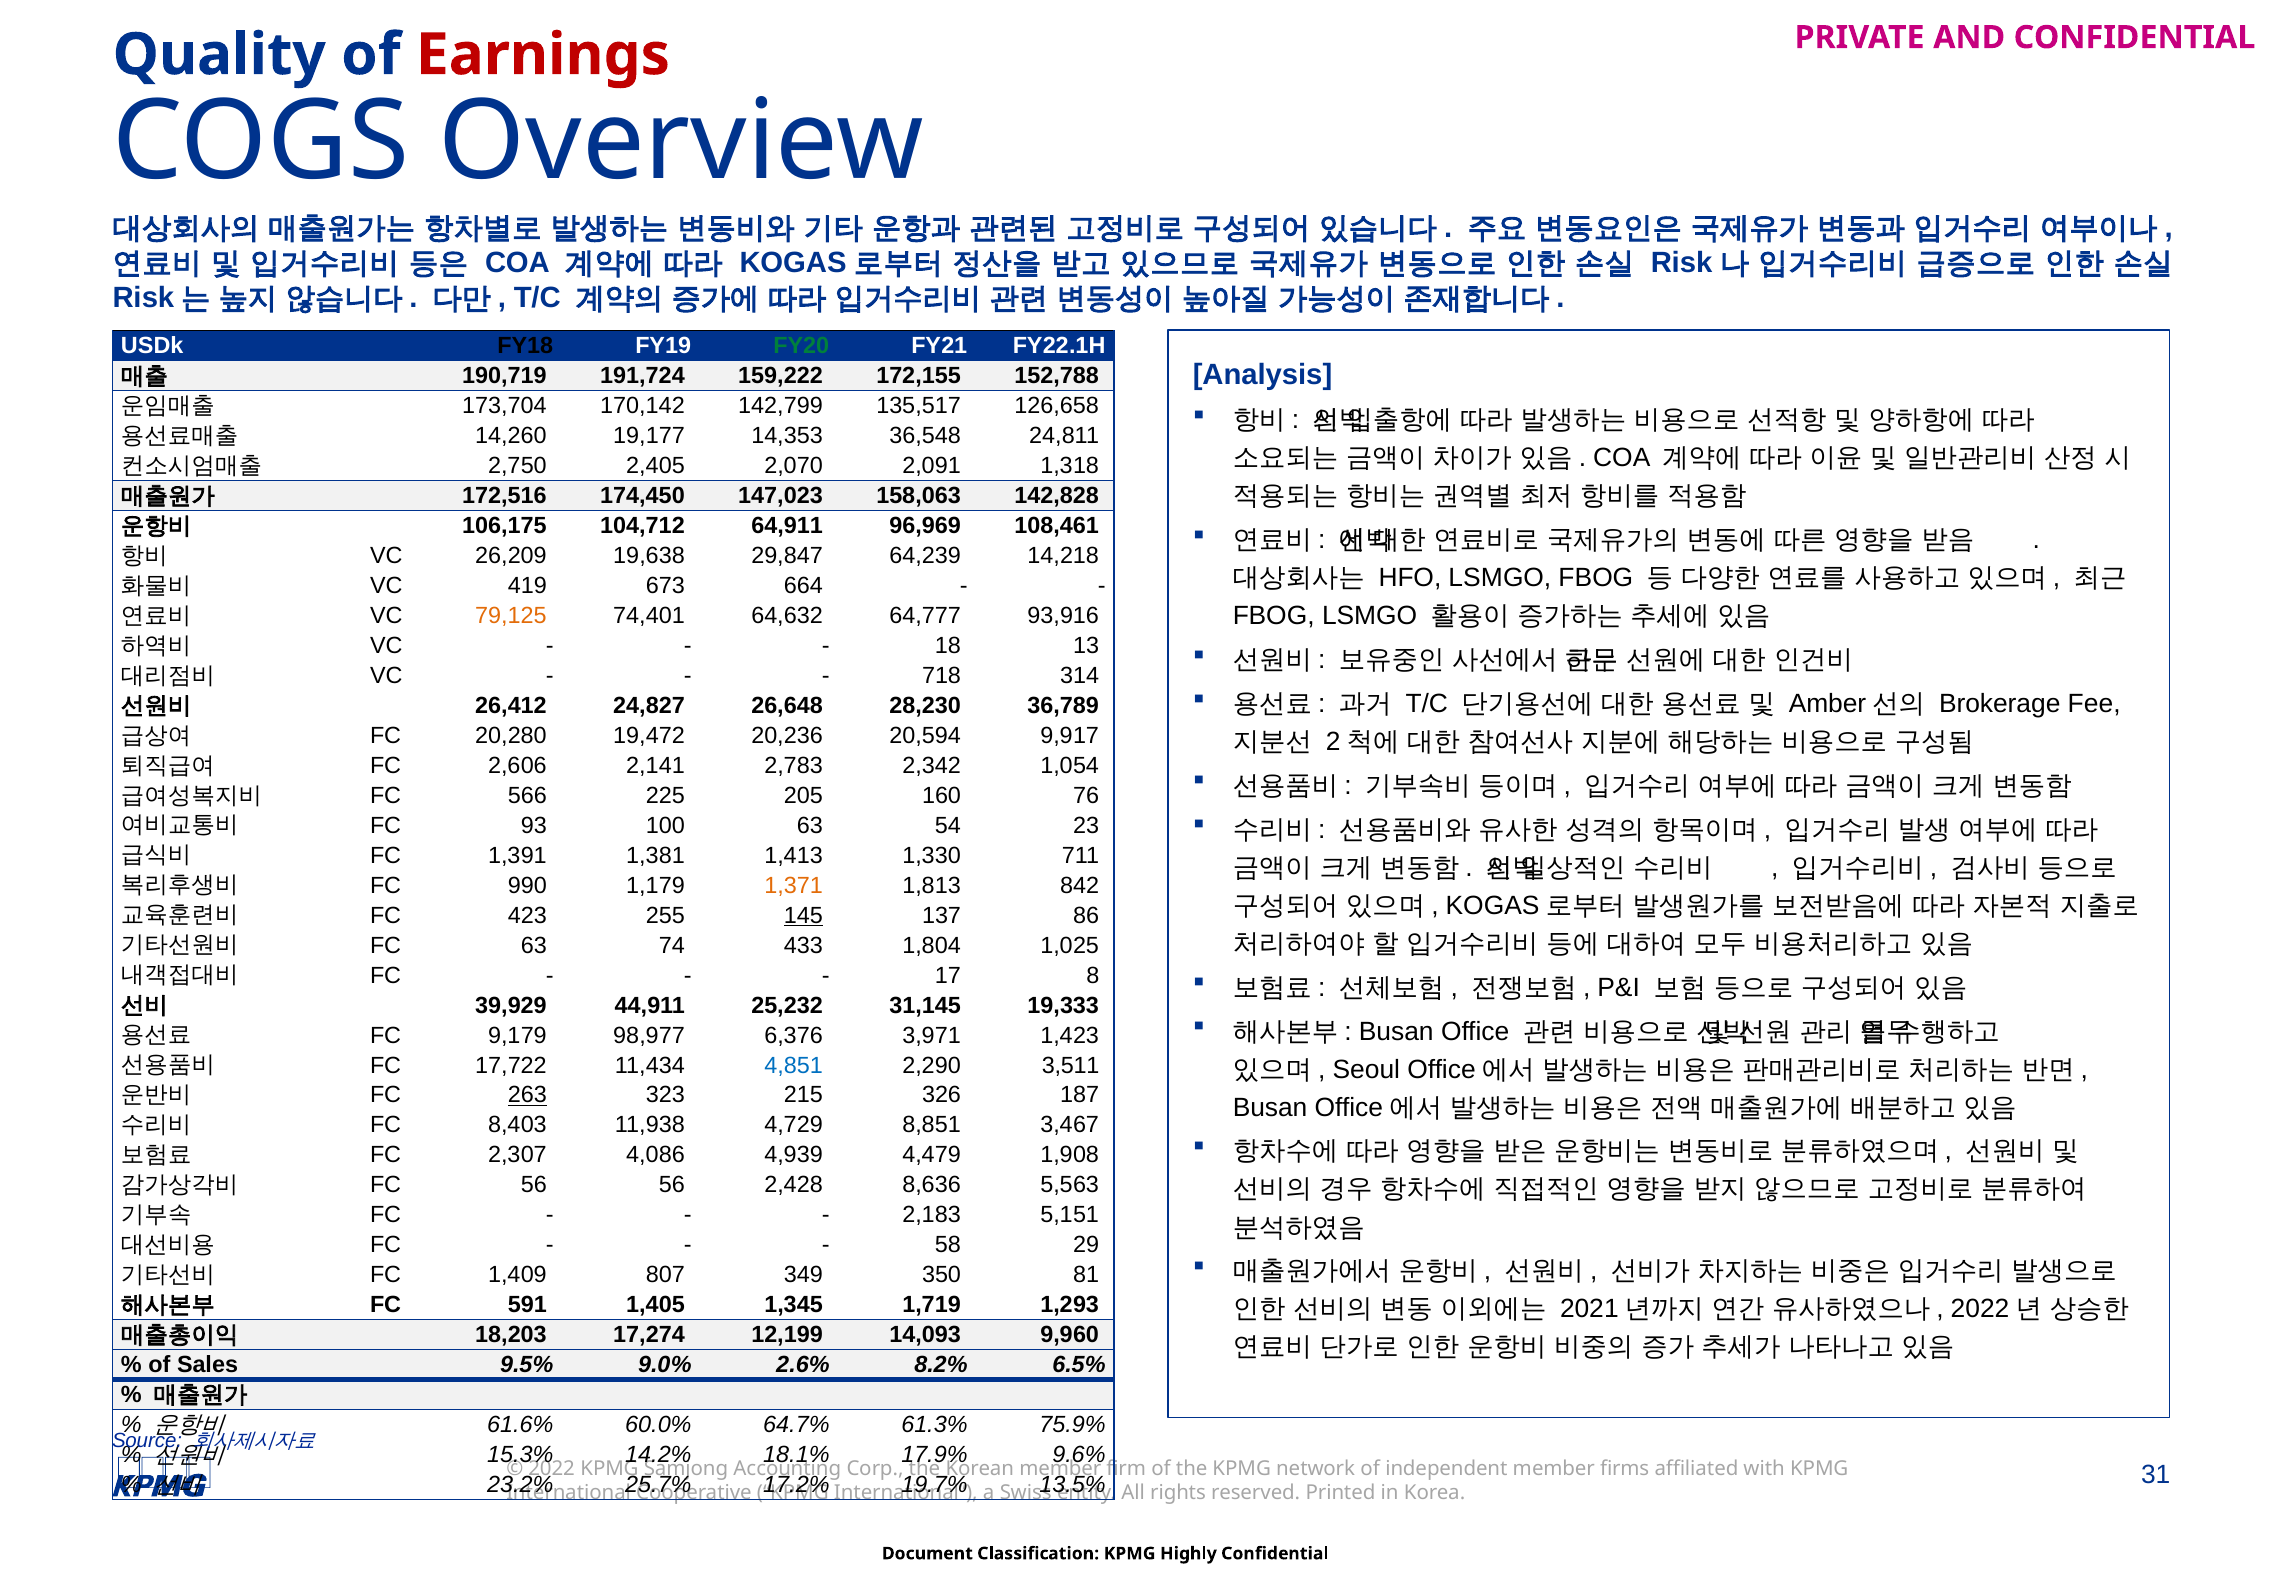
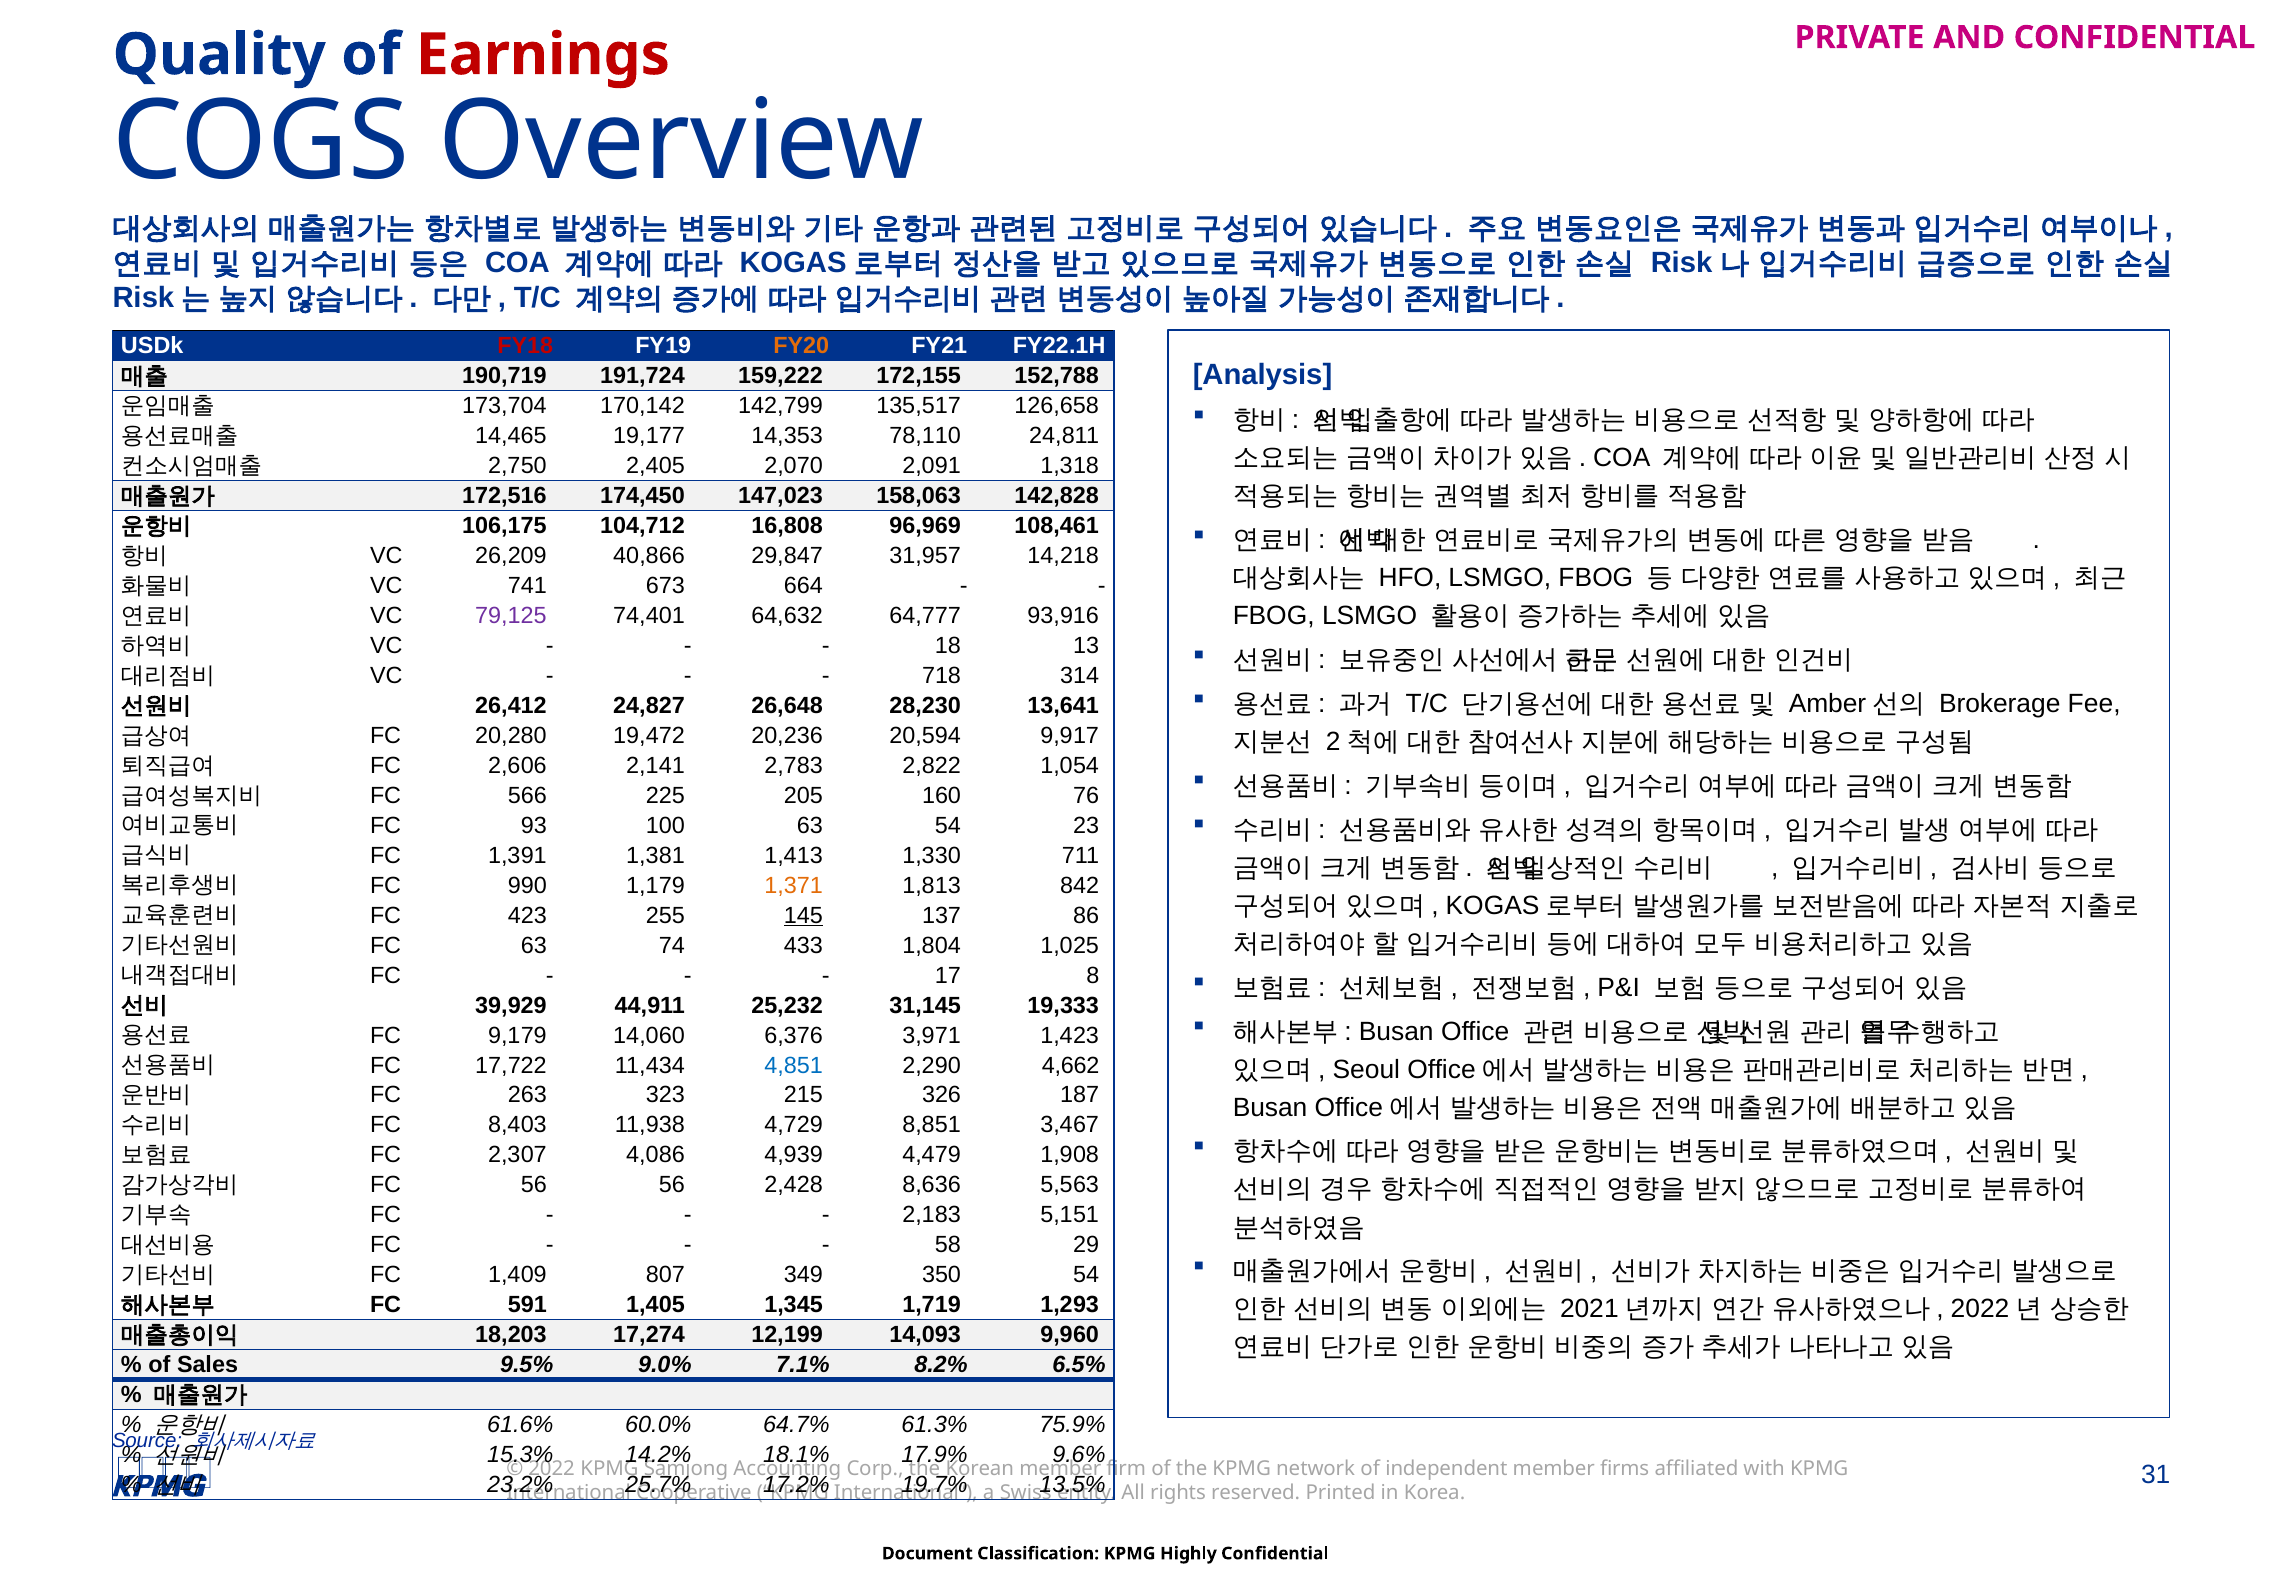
FY18 colour: black -> red (525, 346)
FY20 colour: green -> orange (801, 346)
14,260: 14,260 -> 14,465 (511, 436)
36,548: 36,548 -> 78,110 (925, 436)
64,911: 64,911 -> 16,808 (787, 526)
19,638: 19,638 -> 40,866 (649, 556)
64,239: 64,239 -> 31,957 (925, 556)
419: 419 -> 741 (527, 586)
79,125 colour: orange -> purple (511, 616)
36,789: 36,789 -> 13,641 (1063, 706)
2,342: 2,342 -> 2,822 (932, 765)
98,977: 98,977 -> 14,060 (649, 1035)
3,511: 3,511 -> 4,662 (1071, 1065)
263 underline: present -> none (527, 1095)
350 81: 81 -> 54 (1086, 1275)
2.6%: 2.6% -> 7.1% (803, 1364)
